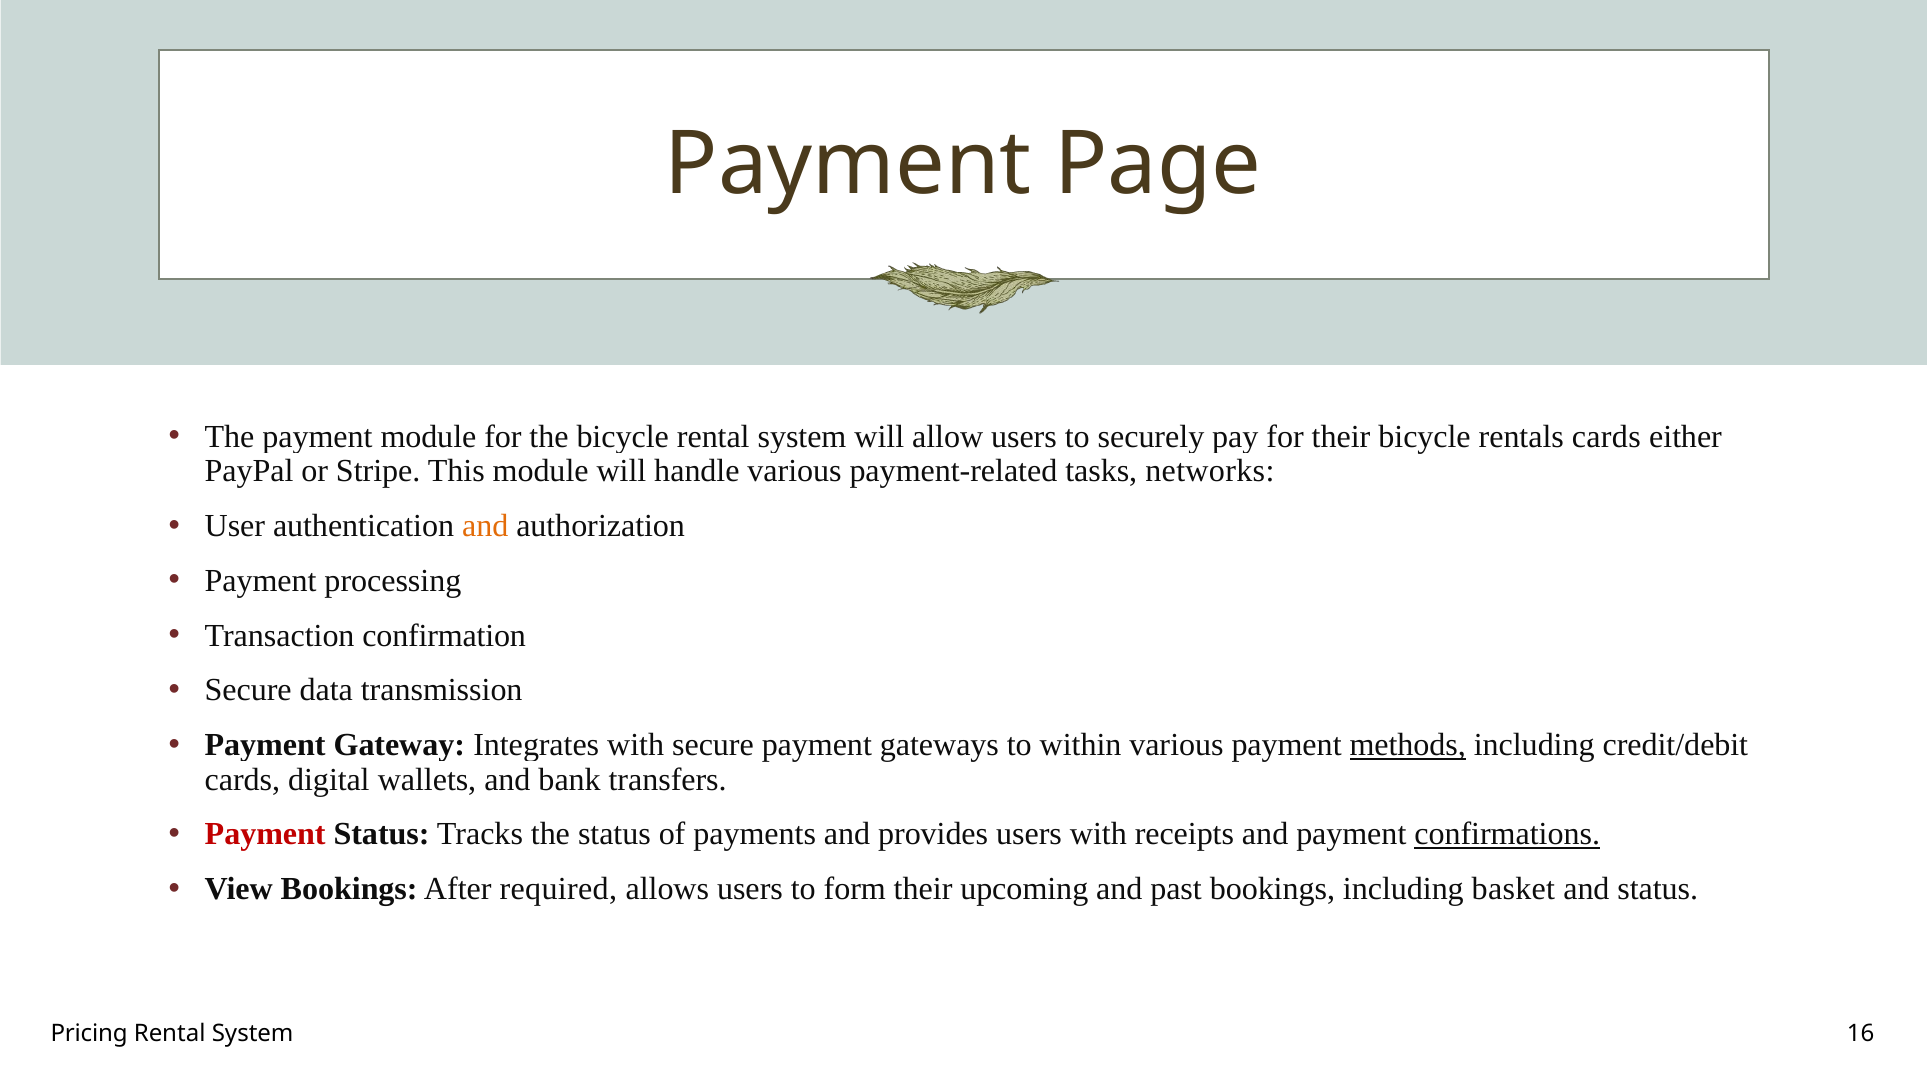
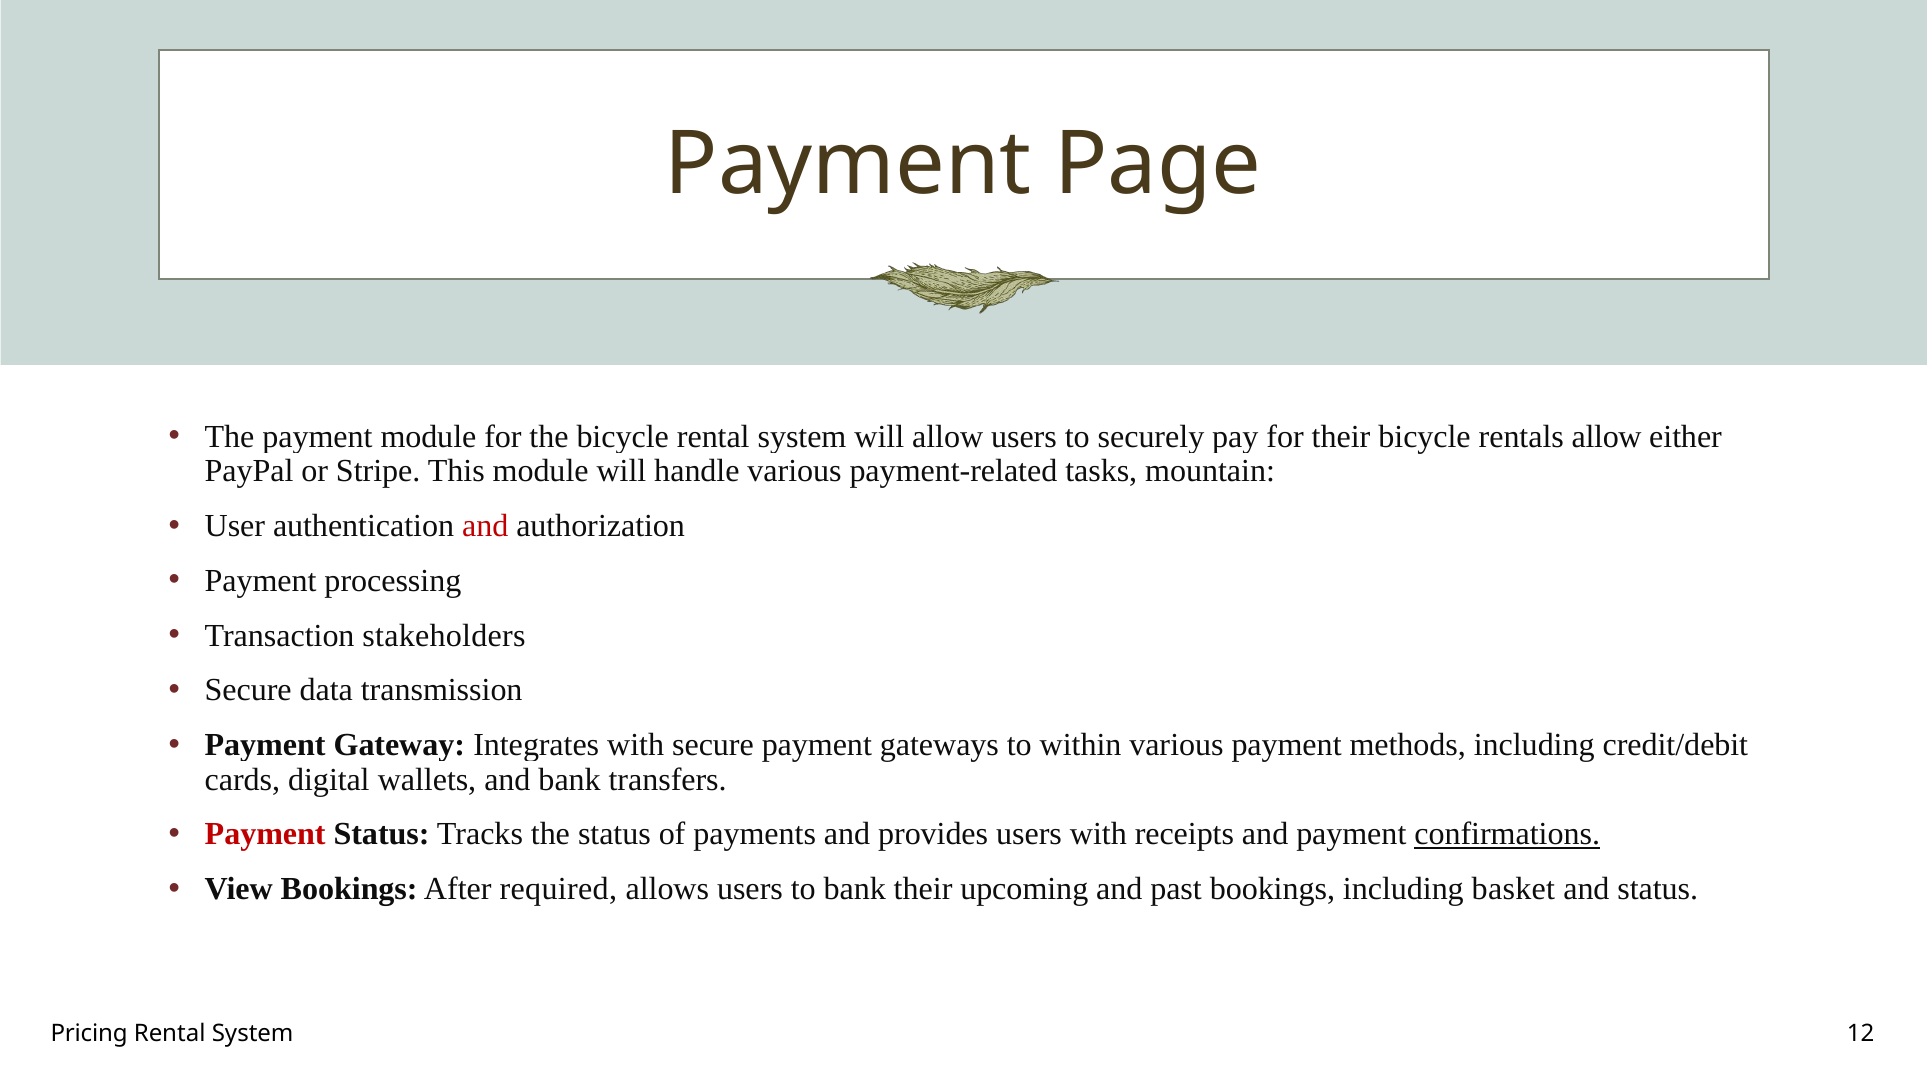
rentals cards: cards -> allow (1607, 437)
networks: networks -> mountain (1210, 471)
and colour: orange -> red (485, 526)
confirmation: confirmation -> stakeholders (444, 635)
methods underline: present -> none (1408, 745)
to form: form -> bank (855, 889)
16: 16 -> 12 (1861, 1033)
